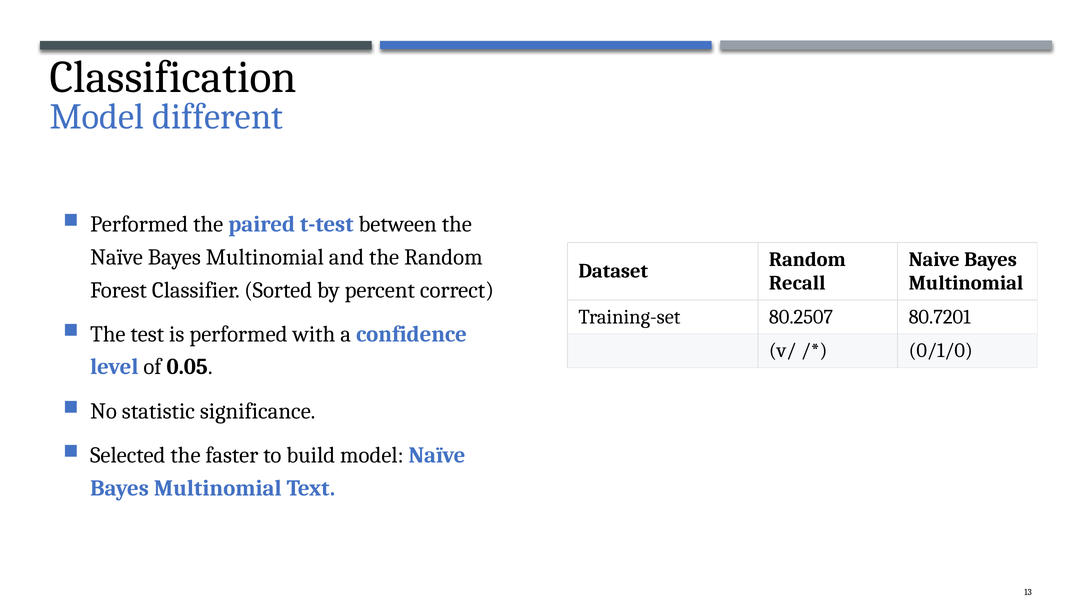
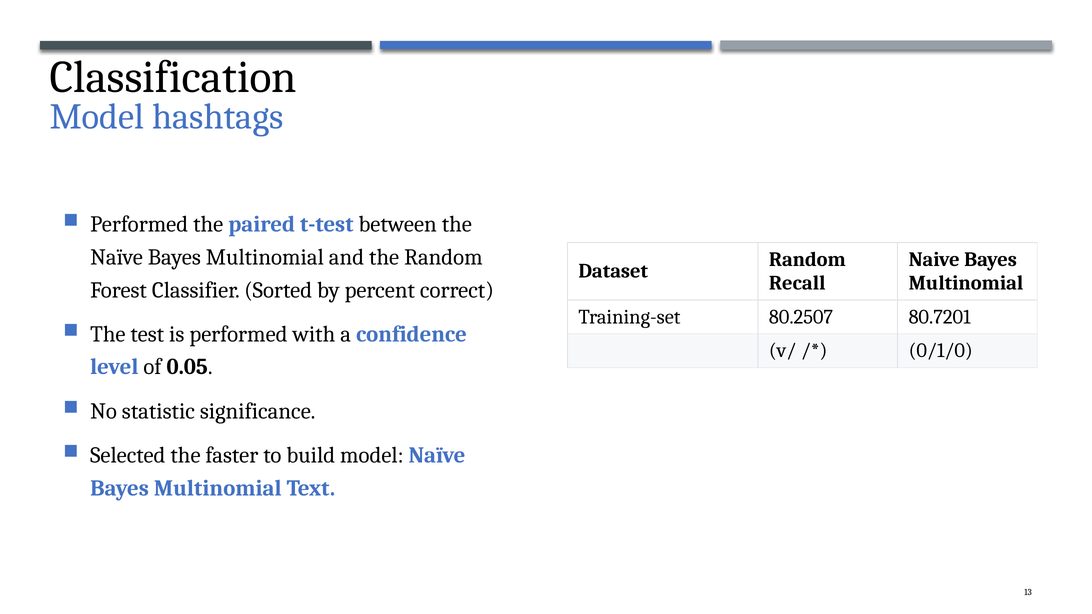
different: different -> hashtags (218, 117)
